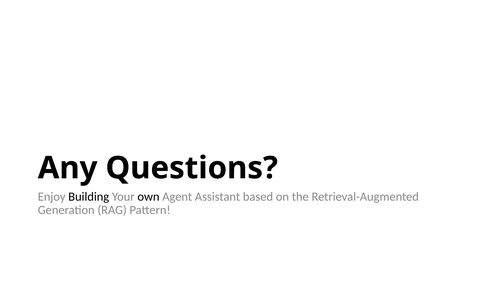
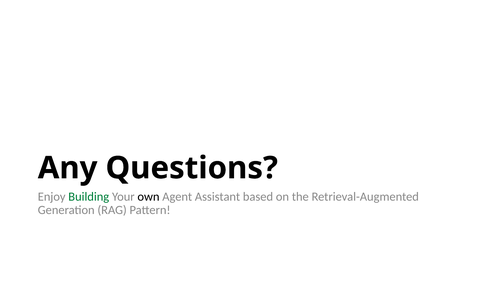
Building colour: black -> green (89, 196)
